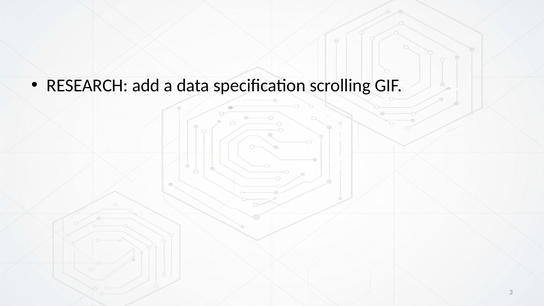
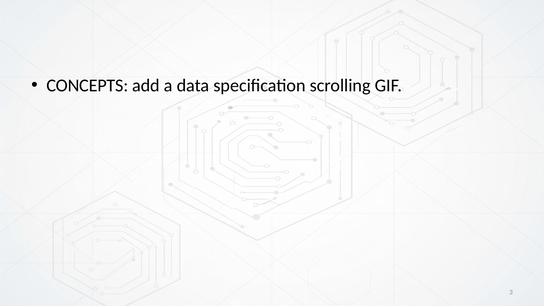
RESEARCH: RESEARCH -> CONCEPTS (87, 86)
